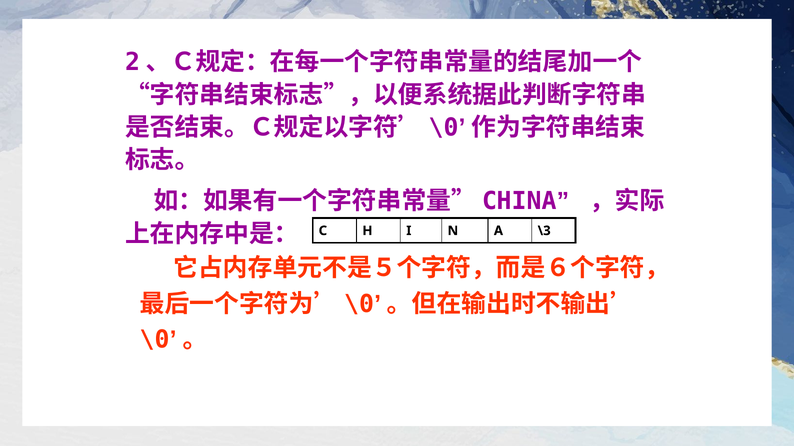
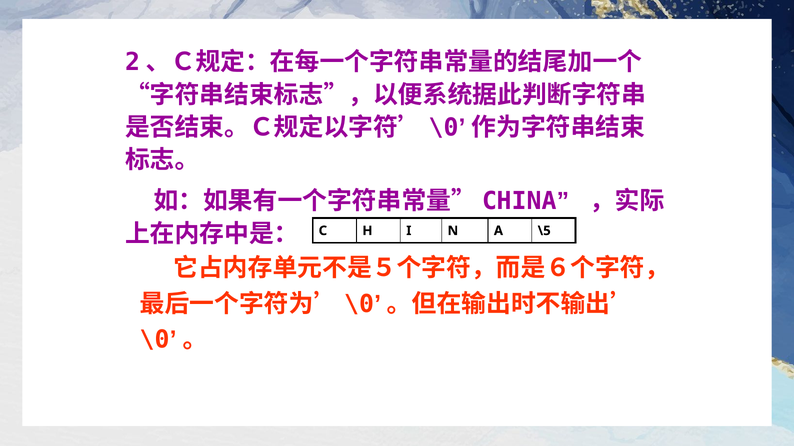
\3: \3 -> \5 (544, 231)
